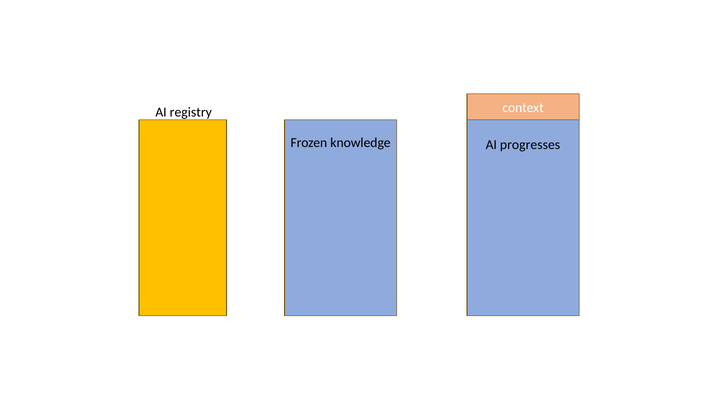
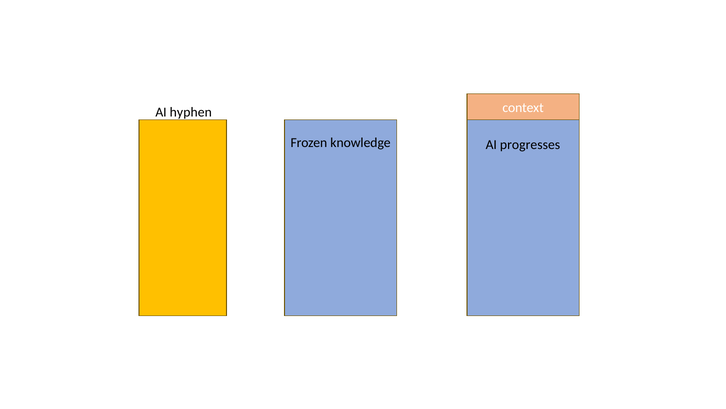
registry: registry -> hyphen (191, 112)
